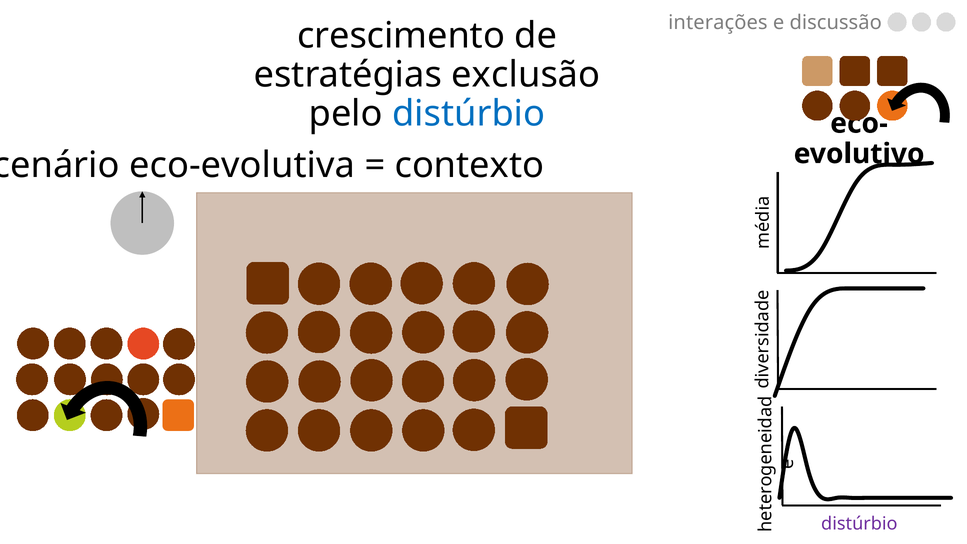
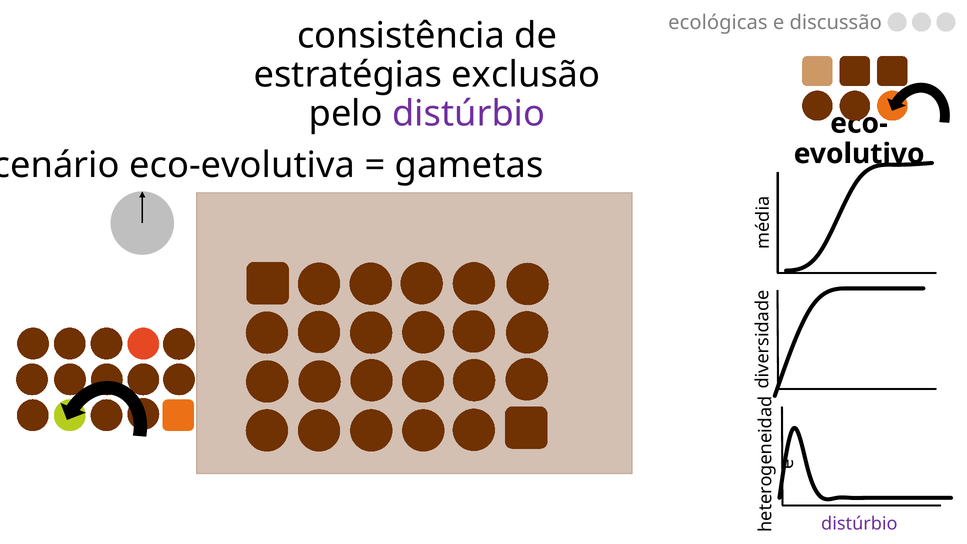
interações: interações -> ecológicas (718, 23)
crescimento: crescimento -> consistência (401, 36)
distúrbio colour: blue -> purple (469, 114)
contexto: contexto -> gametas (469, 165)
